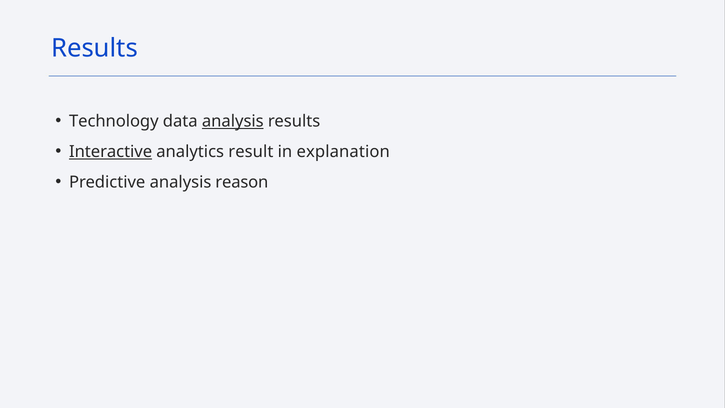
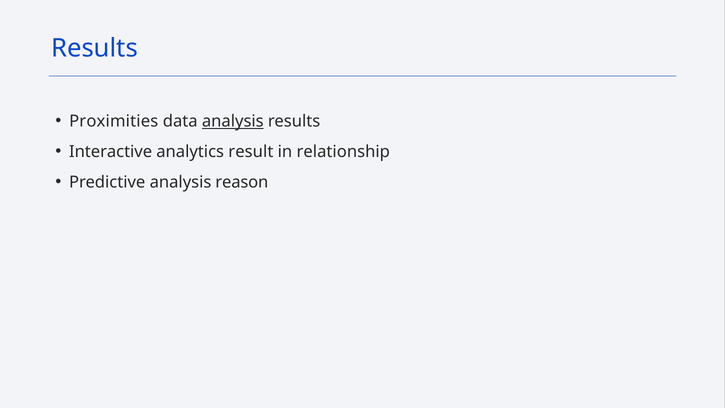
Technology: Technology -> Proximities (114, 121)
Interactive underline: present -> none (111, 152)
explanation: explanation -> relationship (343, 152)
